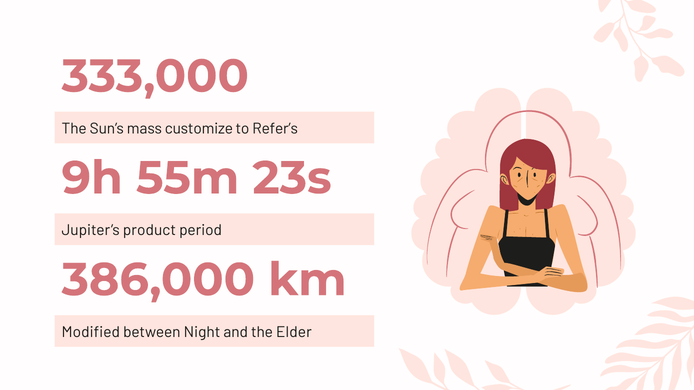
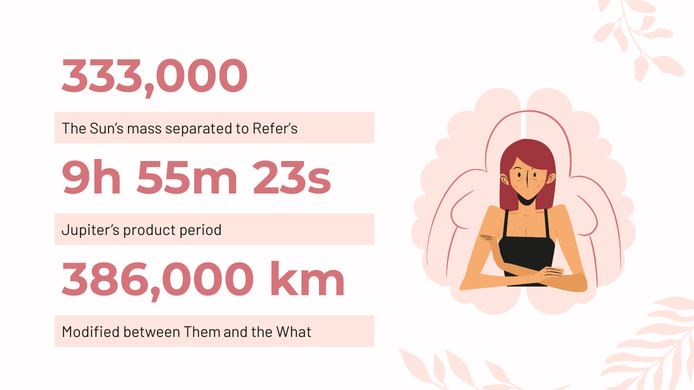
customize: customize -> separated (199, 129)
Night: Night -> Them (202, 332)
Elder: Elder -> What (294, 332)
